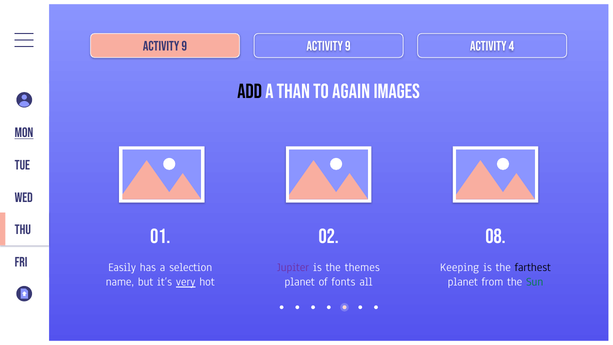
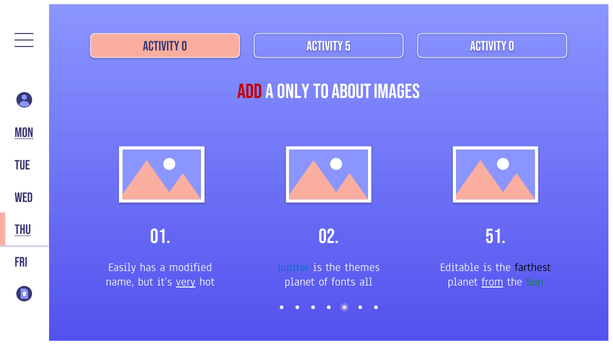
9: 9 -> 0 (184, 46)
9: 9 -> 5 (348, 46)
4: 4 -> 0 (511, 46)
ADD colour: black -> red (250, 92)
THAN: THAN -> ONLY (293, 92)
AGAIN: AGAIN -> ABOUT (351, 92)
Thu underline: none -> present (23, 230)
08: 08 -> 51 (495, 237)
selection: selection -> modified (191, 267)
Jupiter colour: purple -> blue (293, 267)
Keeping: Keeping -> Editable (460, 267)
from underline: none -> present (492, 282)
